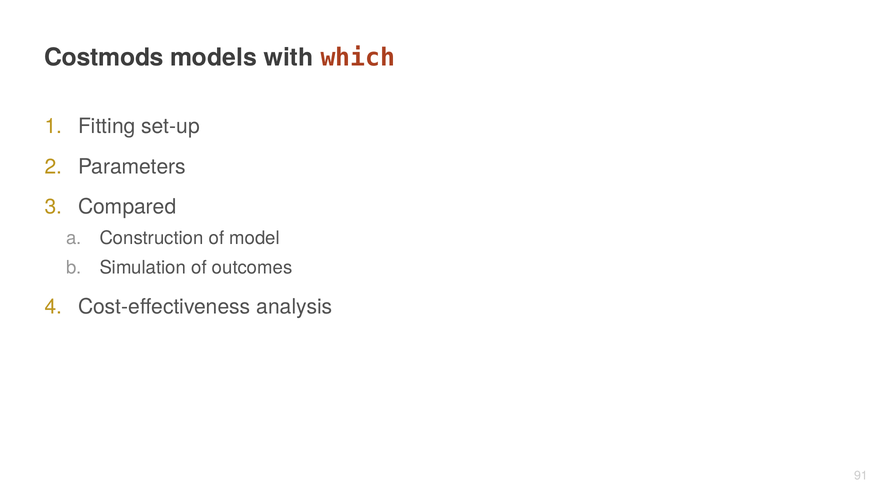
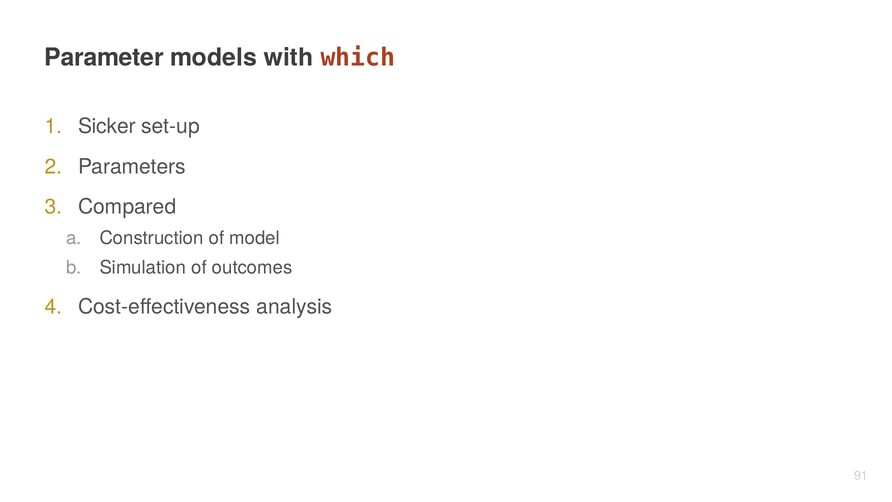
Costmods: Costmods -> Parameter (104, 57)
Fitting: Fitting -> Sicker (107, 126)
